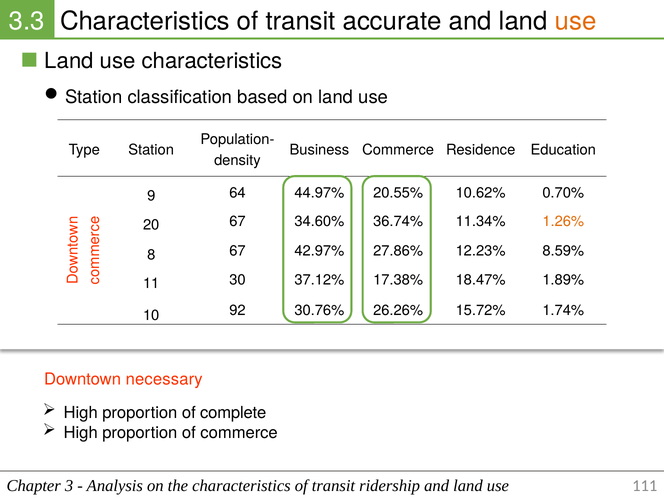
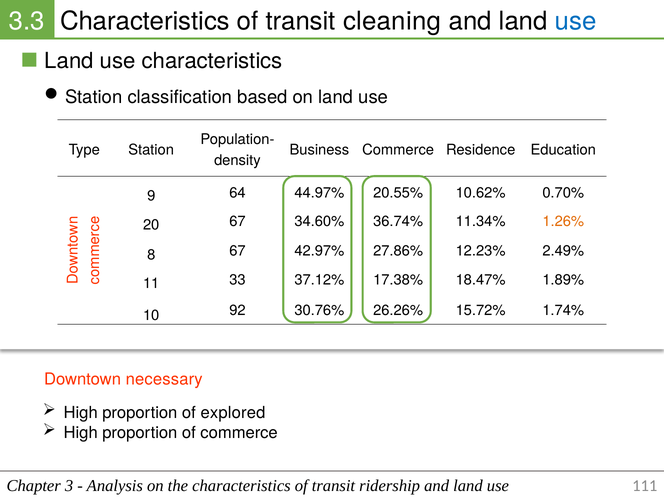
accurate: accurate -> cleaning (392, 21)
use colour: orange -> blue (576, 21)
8.59%: 8.59% -> 2.49% (563, 251)
30: 30 -> 33 (237, 280)
complete: complete -> explored (233, 413)
